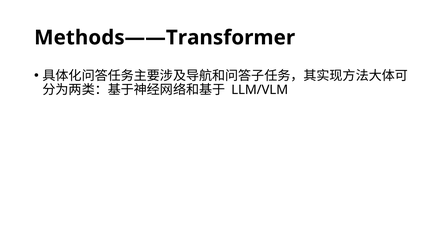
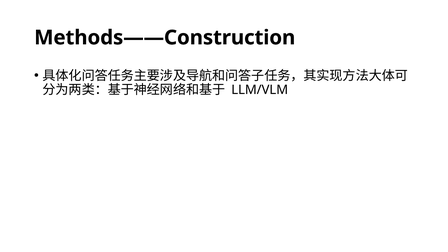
Methods——Transformer: Methods——Transformer -> Methods——Construction (165, 38)
